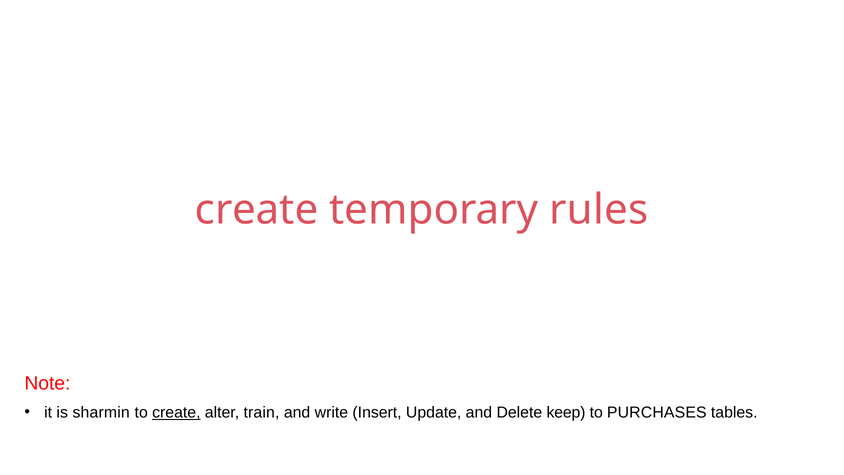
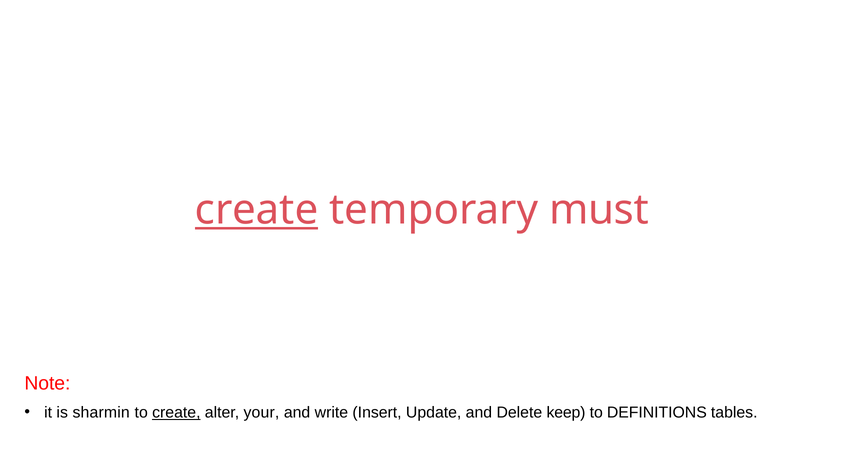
create underline: none -> present (257, 210)
rules: rules -> must (599, 210)
train: train -> your (261, 412)
PURCHASES: PURCHASES -> DEFINITIONS (657, 412)
